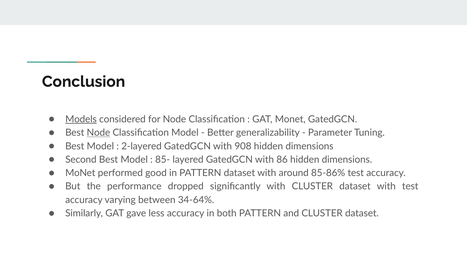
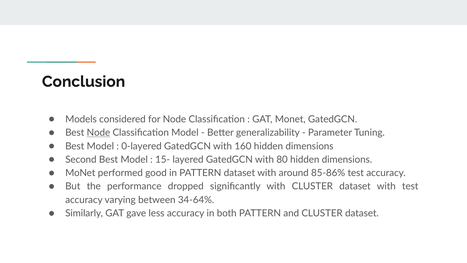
Models underline: present -> none (81, 119)
2-layered: 2-layered -> 0-layered (142, 146)
908: 908 -> 160 (243, 146)
85-: 85- -> 15- (163, 159)
86: 86 -> 80 (282, 159)
